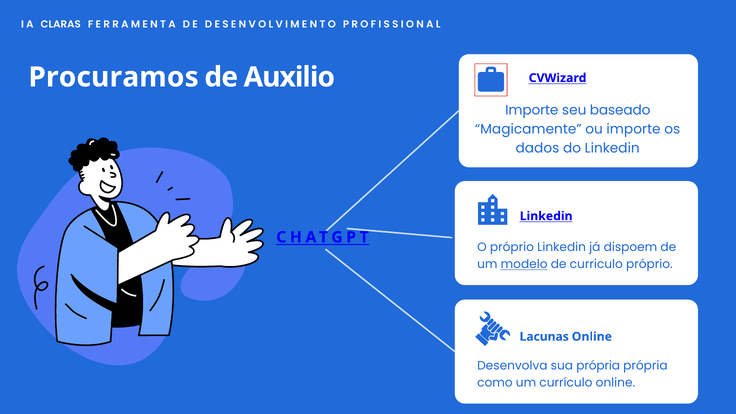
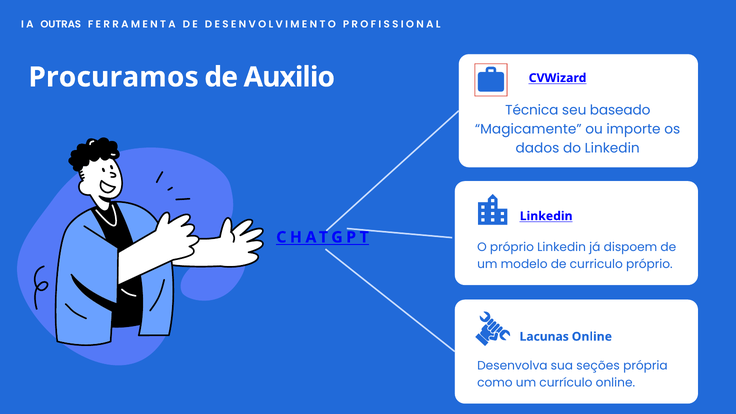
CLARAS: CLARAS -> OUTRAS (61, 25)
Importe: Importe -> Técnica (532, 110)
modelo underline: present -> none (524, 264)
sua própria: própria -> seções (598, 366)
